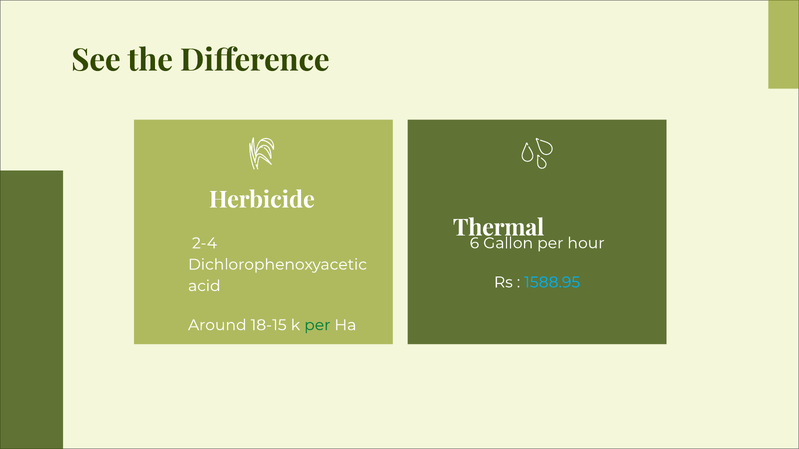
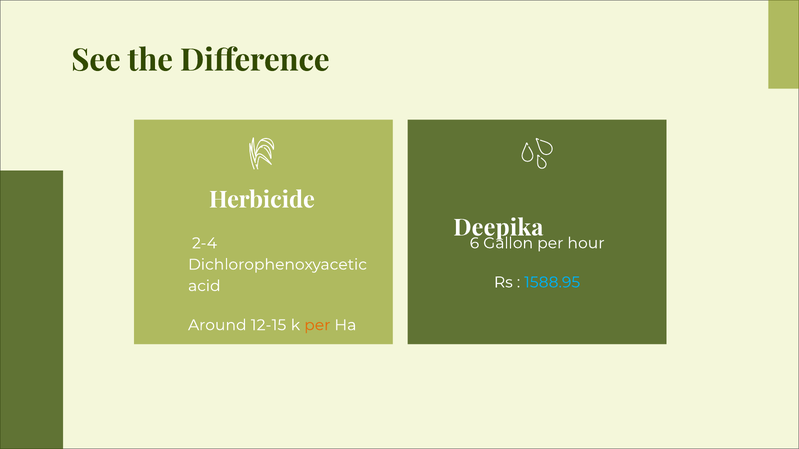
Thermal: Thermal -> Deepika (498, 228)
18-15: 18-15 -> 12-15 (269, 325)
per colour: green -> orange (317, 325)
